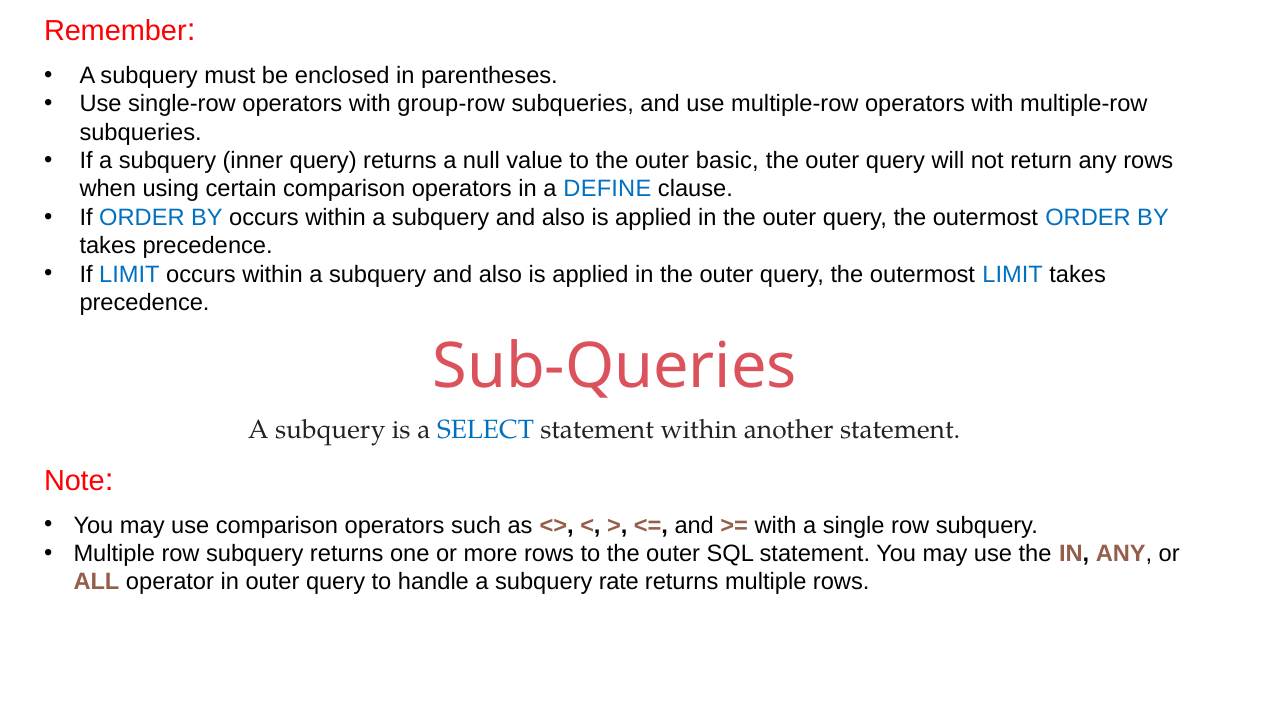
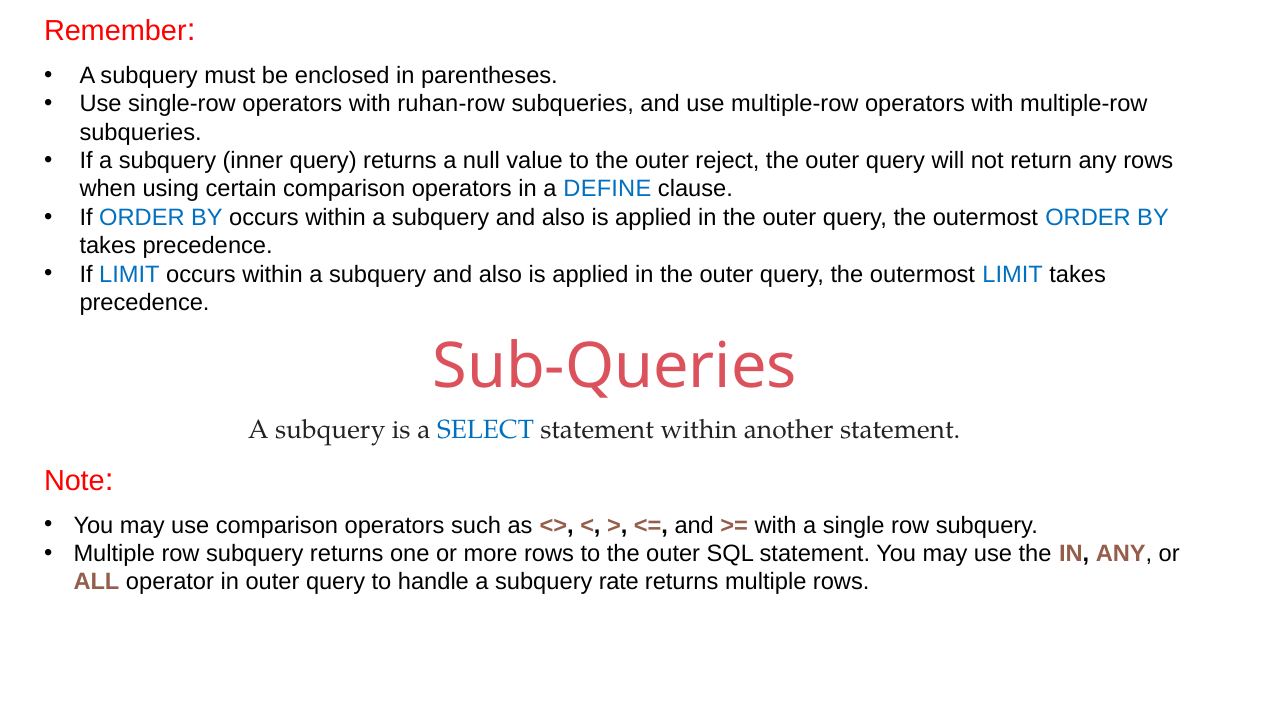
group-row: group-row -> ruhan-row (451, 104)
basic: basic -> reject (727, 161)
